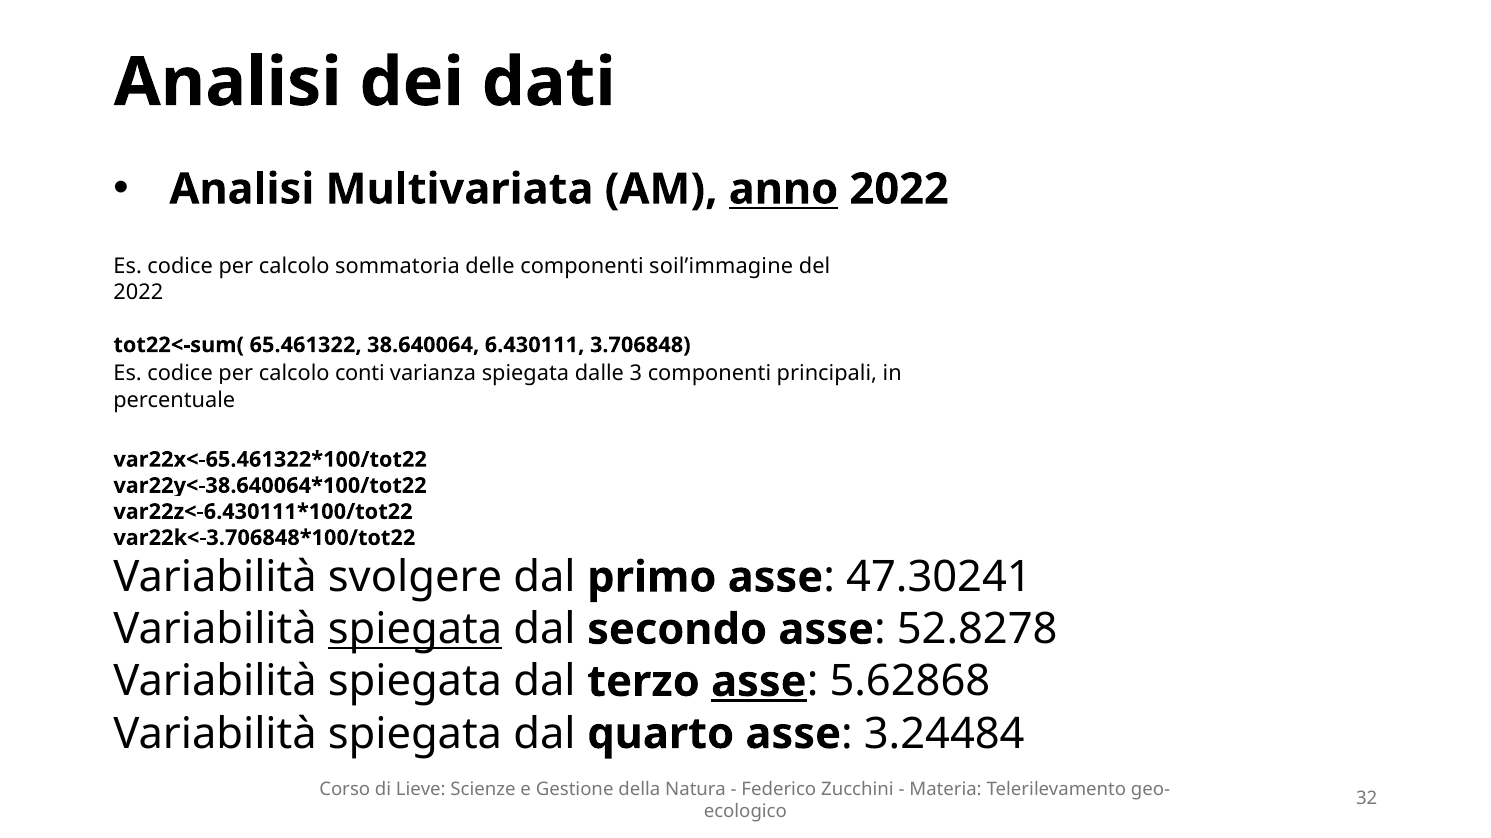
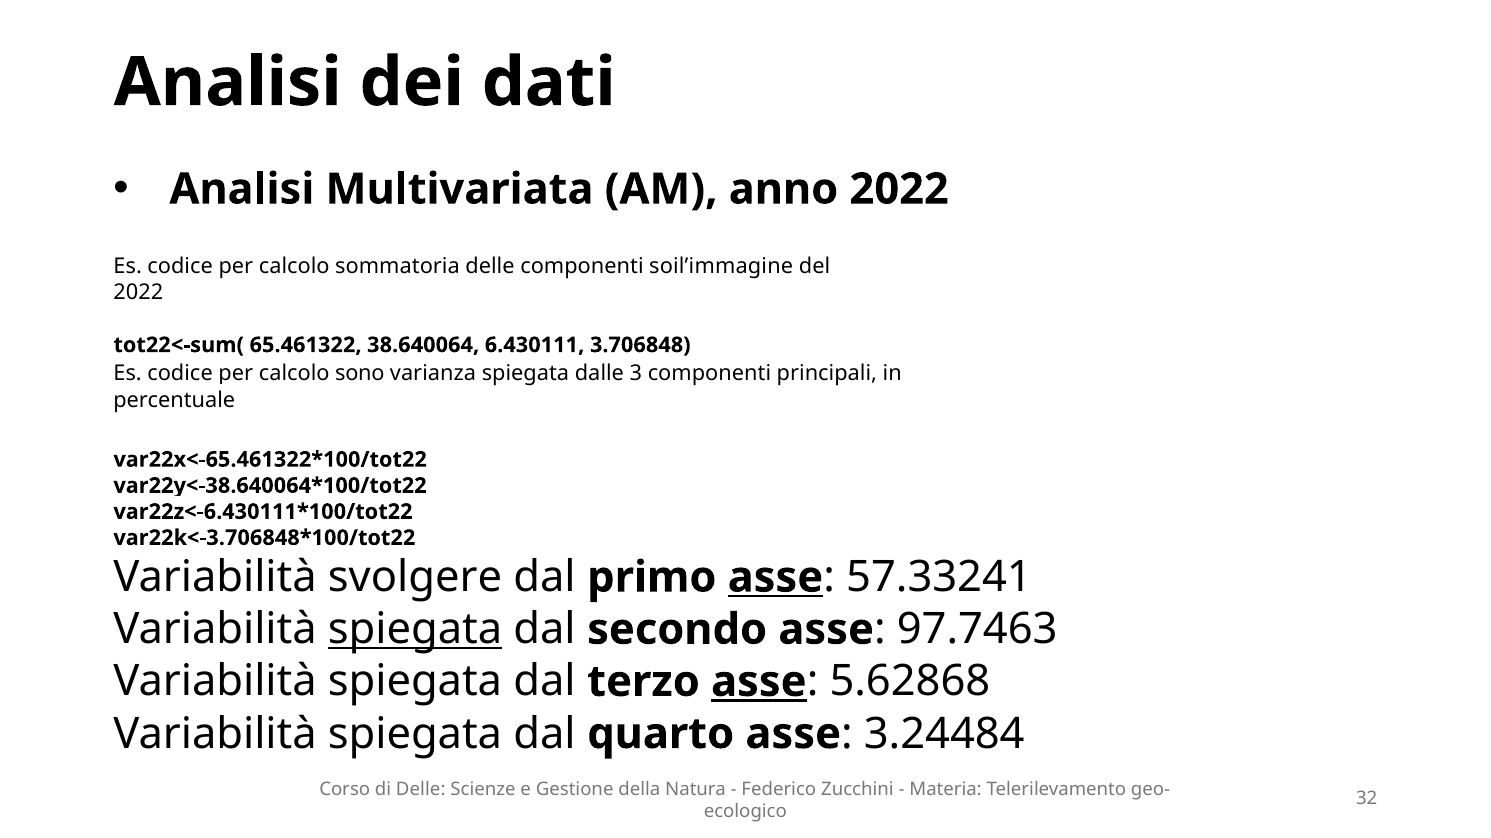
anno underline: present -> none (784, 189)
conti: conti -> sono (360, 374)
asse underline: none -> present (775, 578)
47.30241: 47.30241 -> 57.33241 (939, 578)
52.8278: 52.8278 -> 97.7463 (977, 630)
di Lieve: Lieve -> Delle (421, 790)
